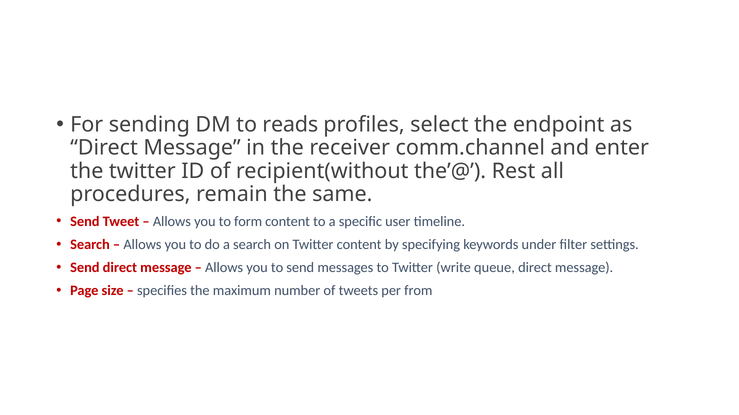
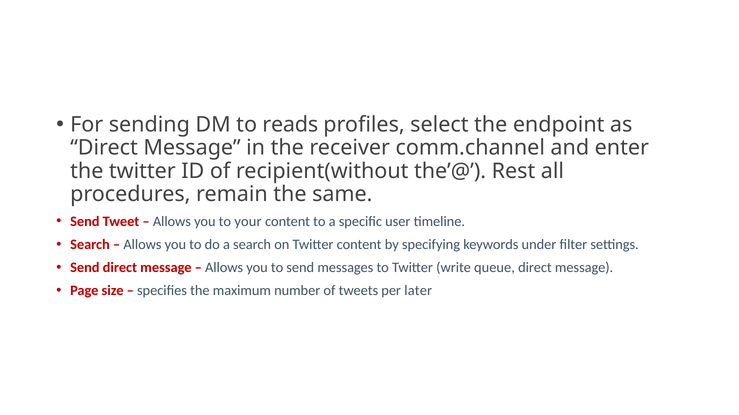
form: form -> your (248, 222)
from: from -> later (418, 291)
